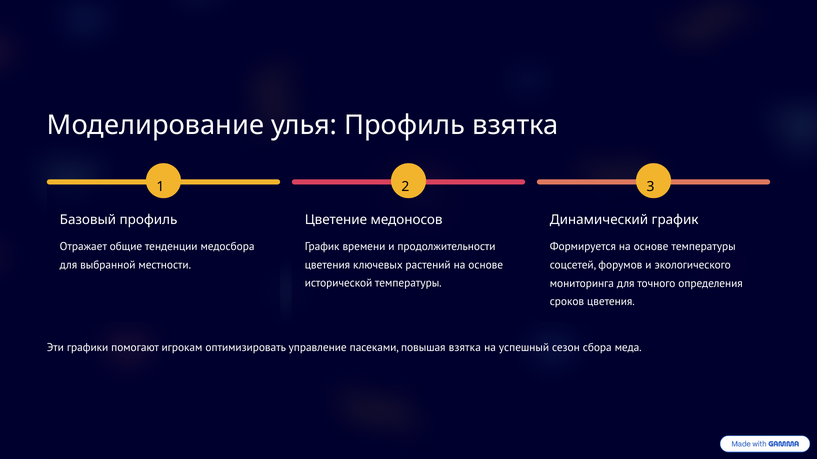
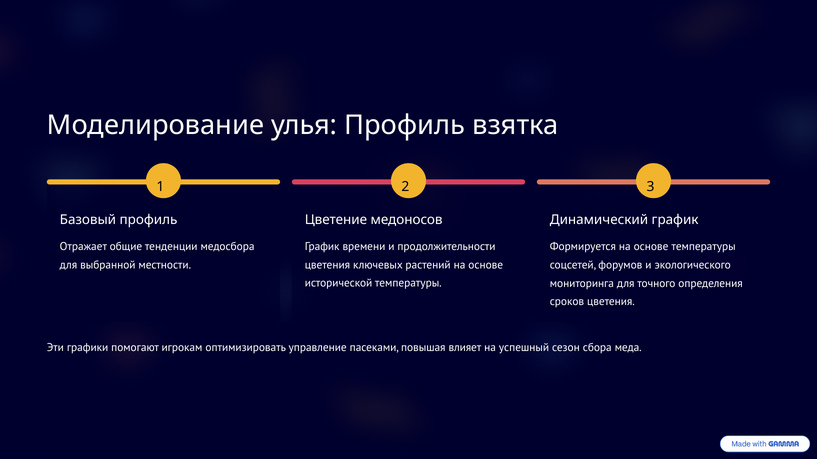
повышая взятка: взятка -> влияет (465, 348)
